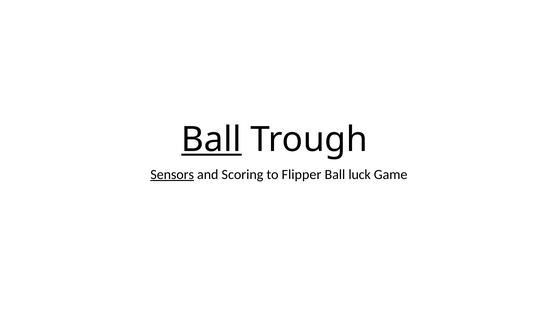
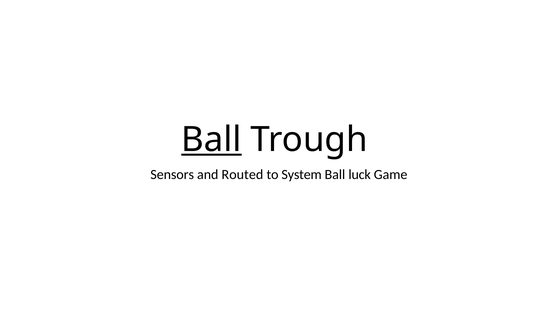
Sensors underline: present -> none (172, 174)
Scoring: Scoring -> Routed (242, 174)
Flipper: Flipper -> System (302, 174)
